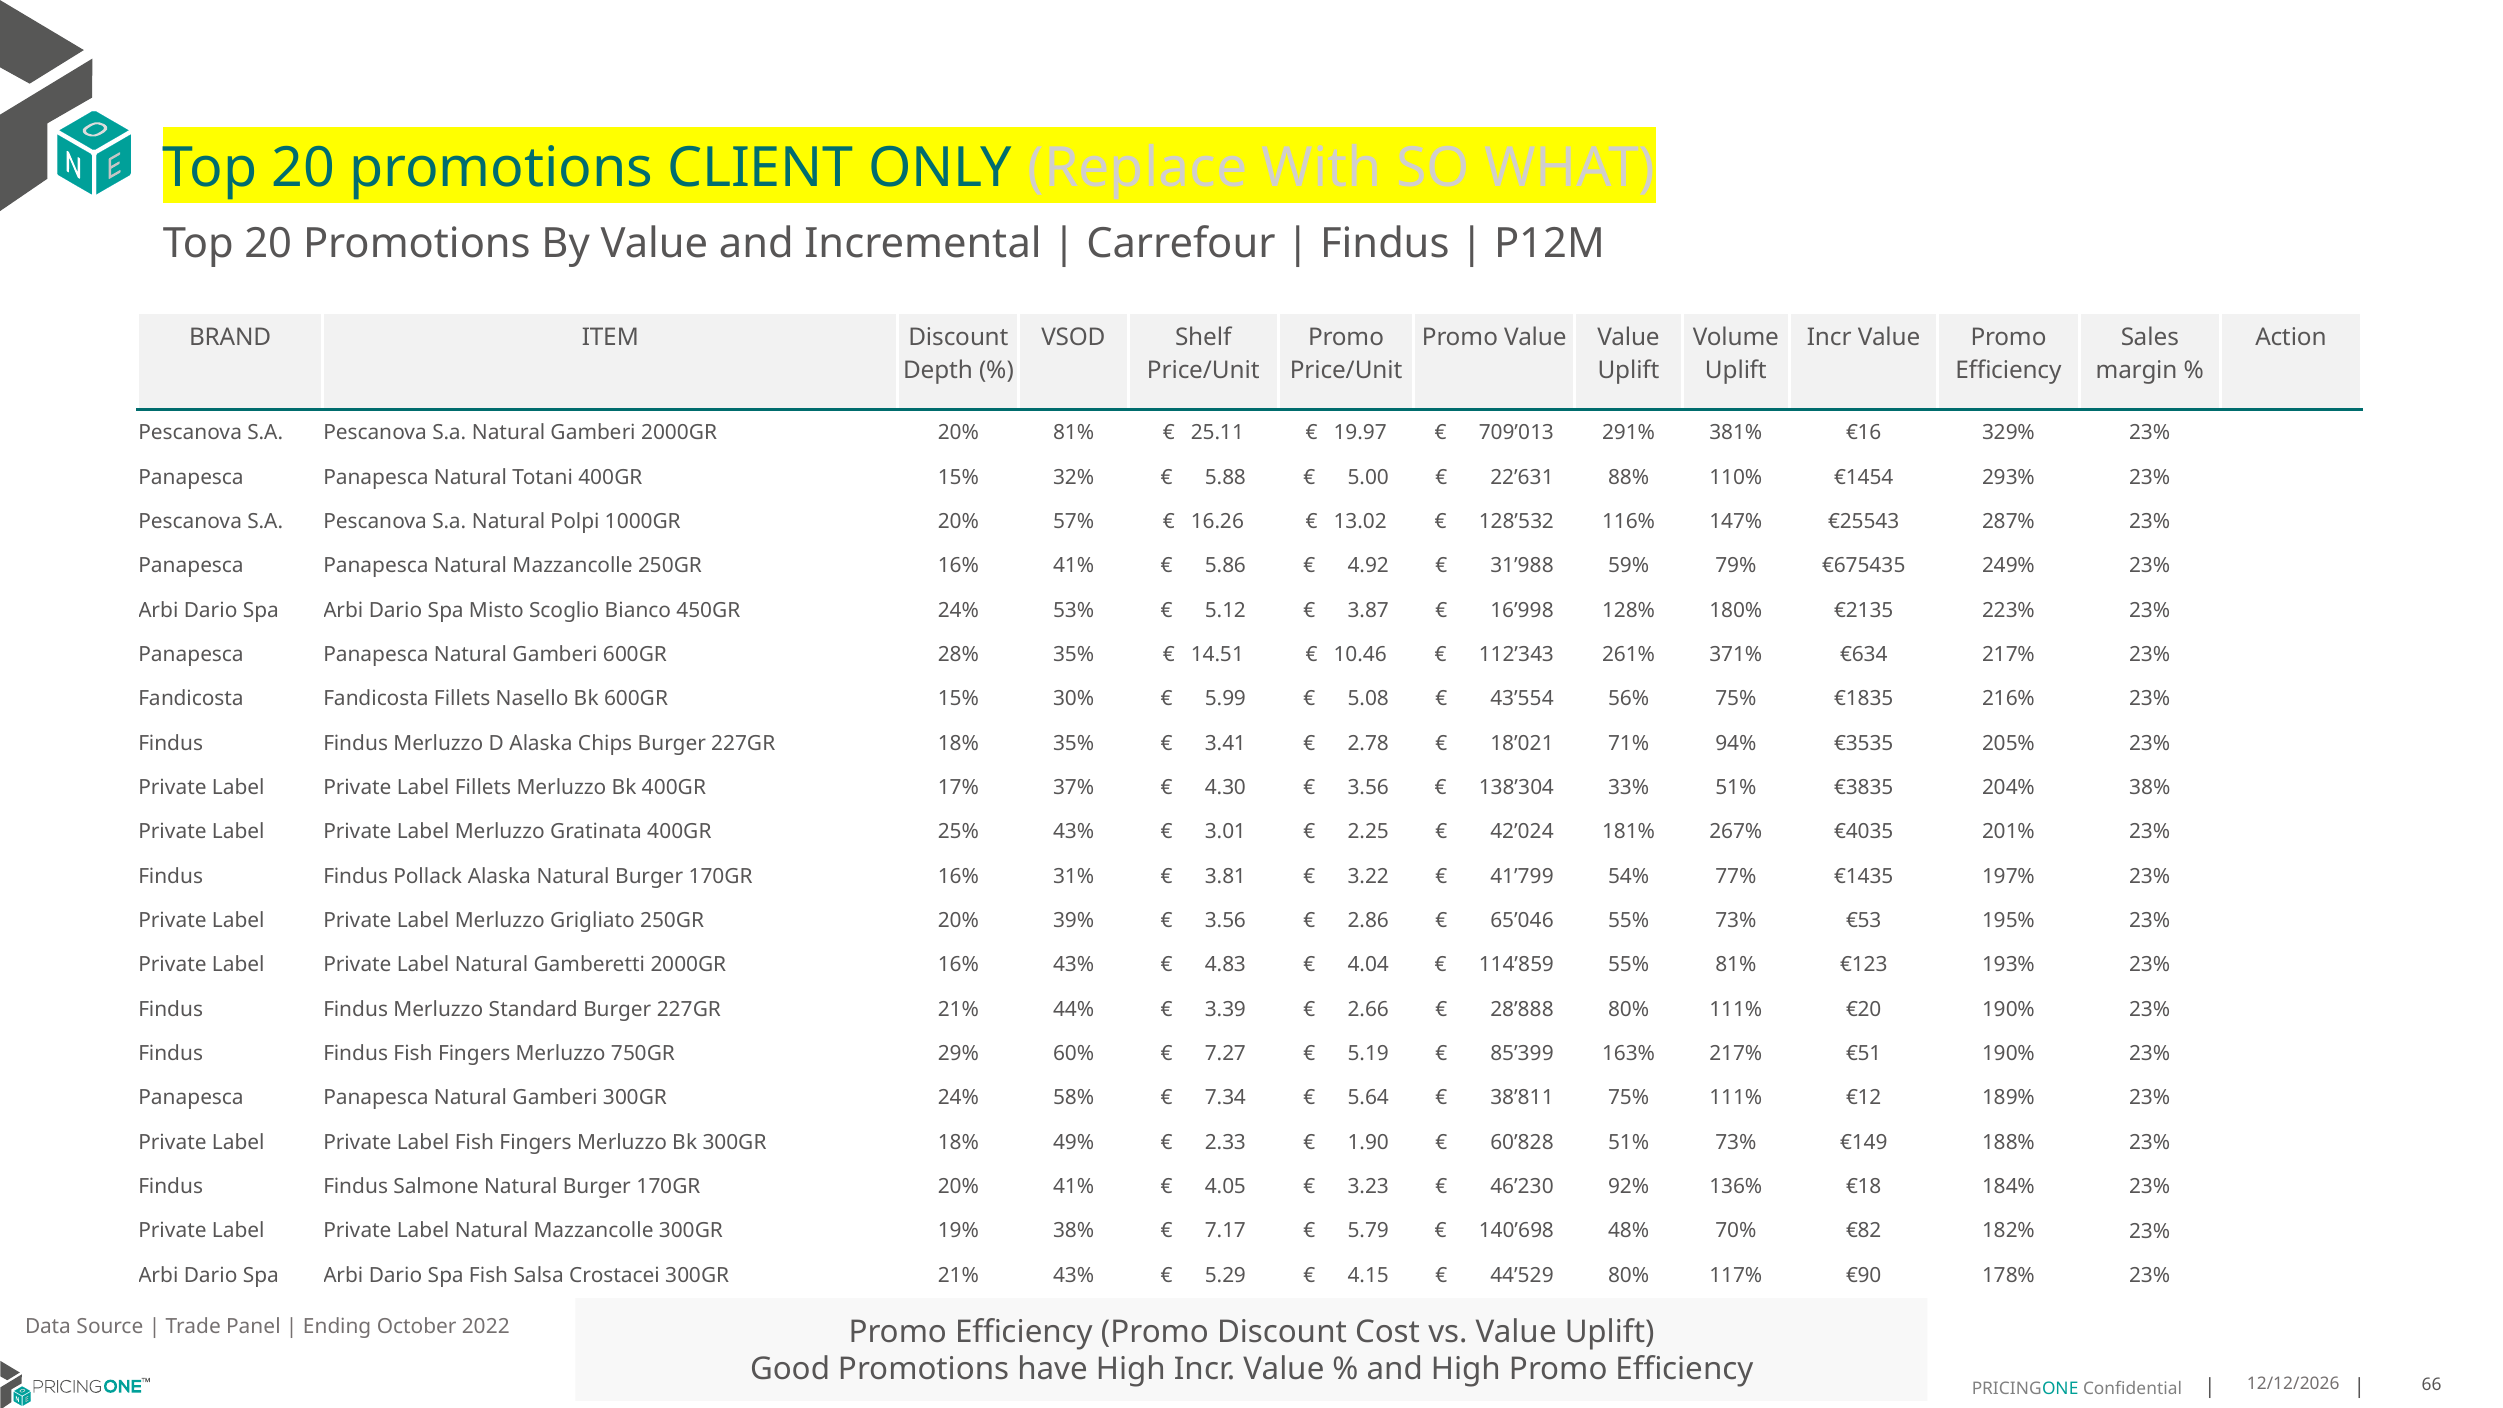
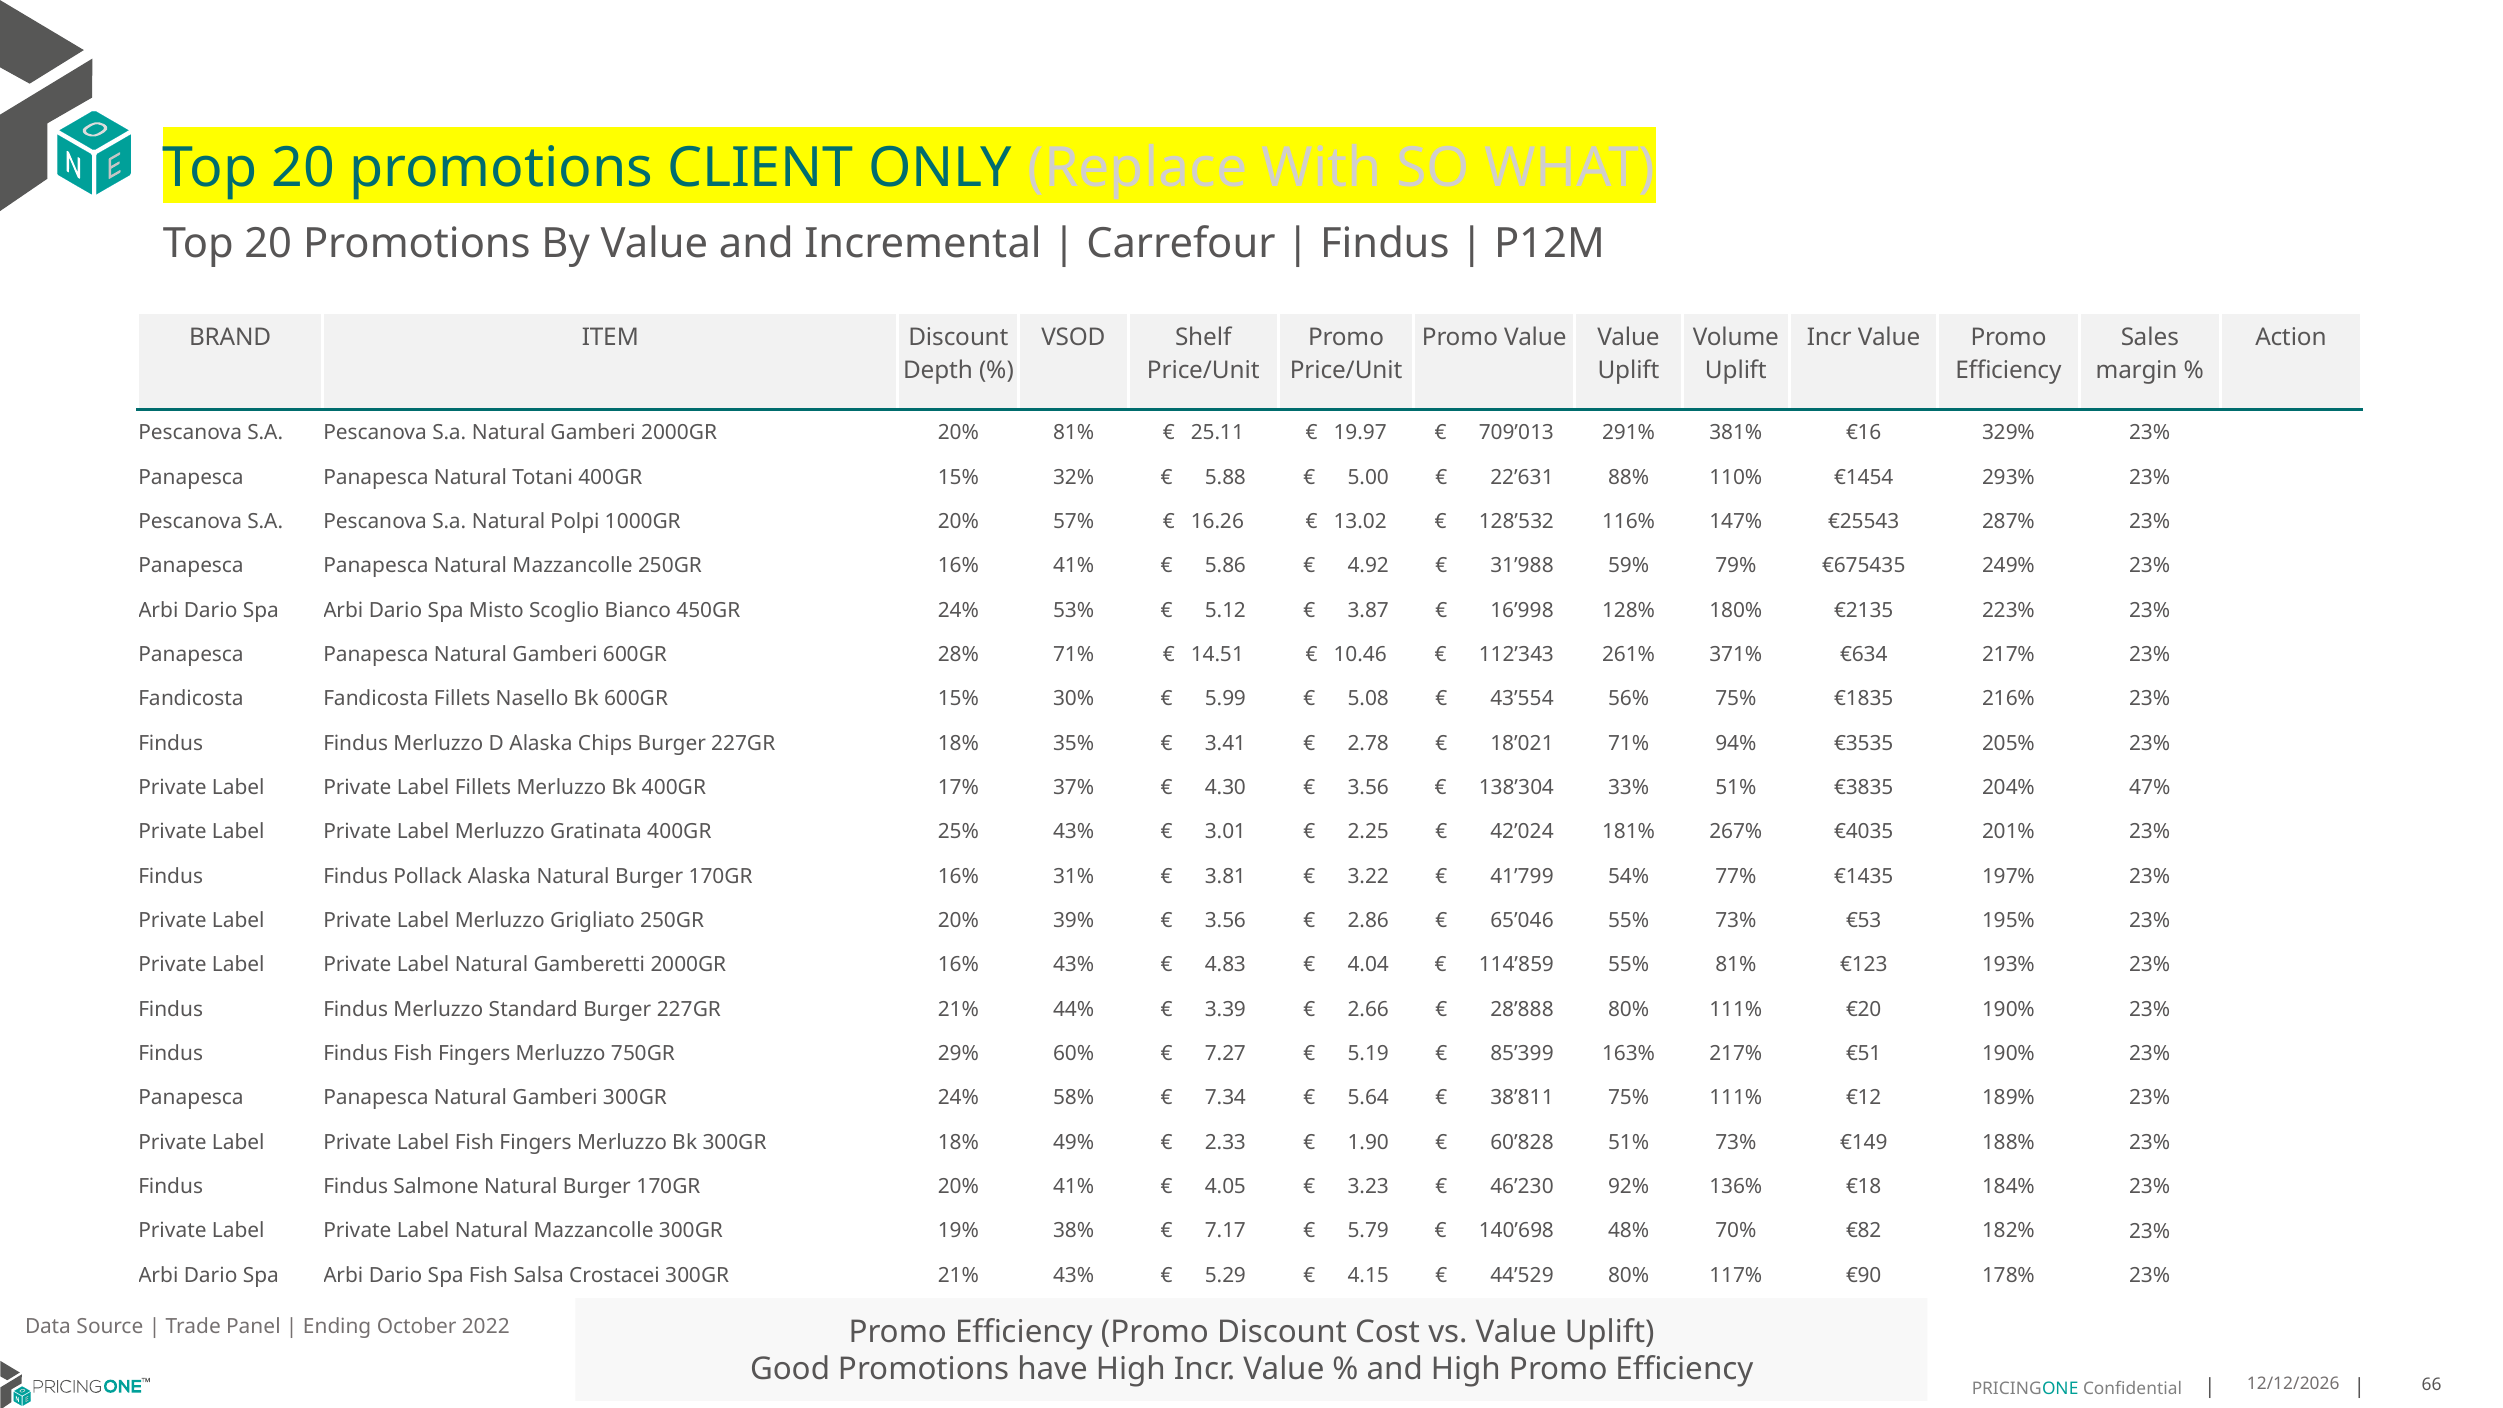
28% 35%: 35% -> 71% (1074, 655)
204% 38%: 38% -> 47% (2150, 788)
